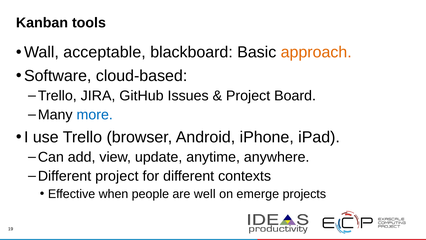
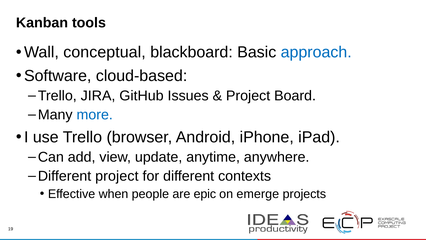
acceptable: acceptable -> conceptual (105, 52)
approach colour: orange -> blue (316, 52)
well: well -> epic (205, 194)
